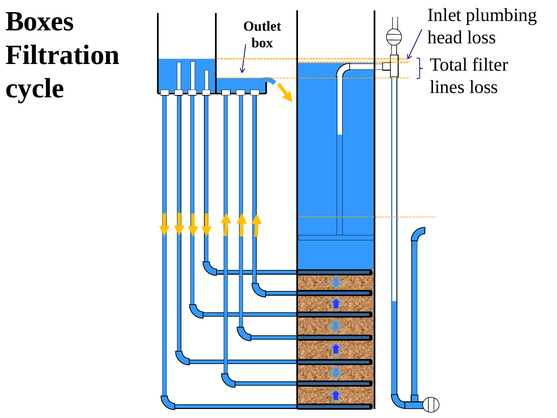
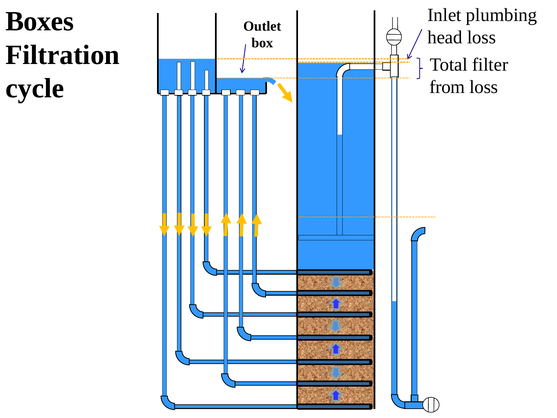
lines: lines -> from (447, 87)
